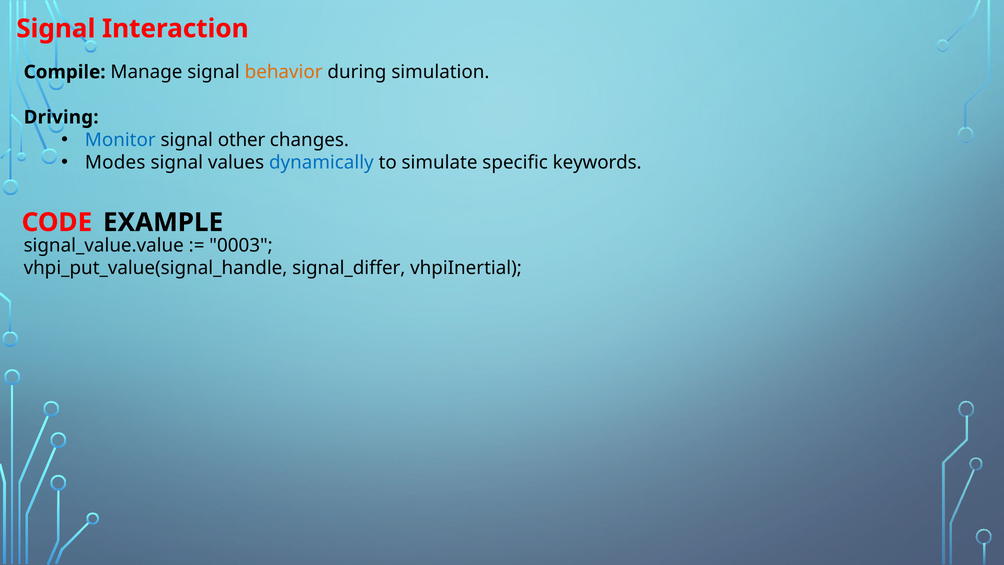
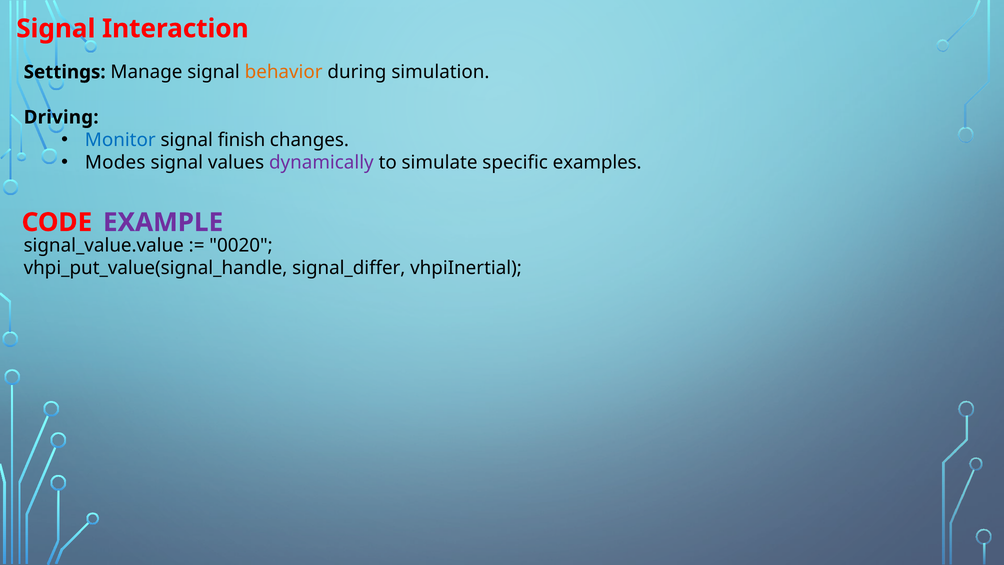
Compile: Compile -> Settings (65, 72)
other: other -> finish (242, 140)
dynamically colour: blue -> purple (321, 162)
keywords: keywords -> examples (597, 162)
EXAMPLE colour: black -> purple (163, 222)
0003: 0003 -> 0020 (241, 245)
